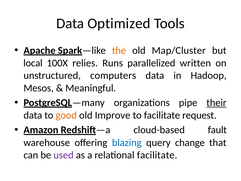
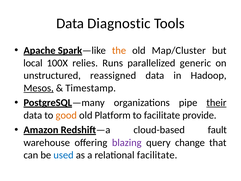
Optimized: Optimized -> Diagnostic (119, 23)
written: written -> generic (195, 63)
computers: computers -> reassigned (113, 75)
Mesos underline: none -> present (39, 88)
Meaningful: Meaningful -> Timestamp (91, 88)
Improve: Improve -> Platform (113, 115)
request: request -> provide (199, 115)
blazing colour: blue -> purple (127, 142)
used colour: purple -> blue (64, 155)
